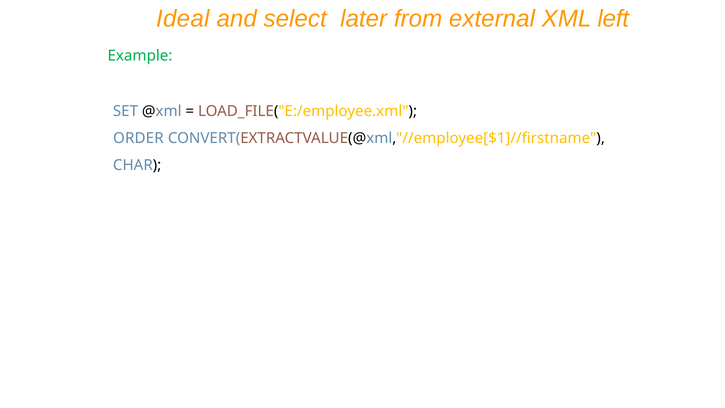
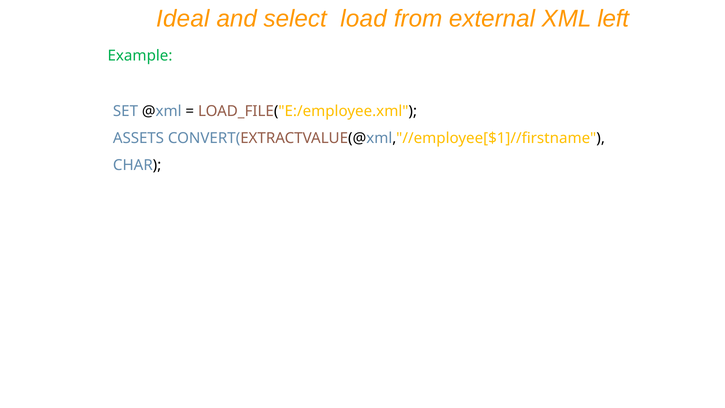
later: later -> load (364, 19)
ORDER: ORDER -> ASSETS (138, 138)
